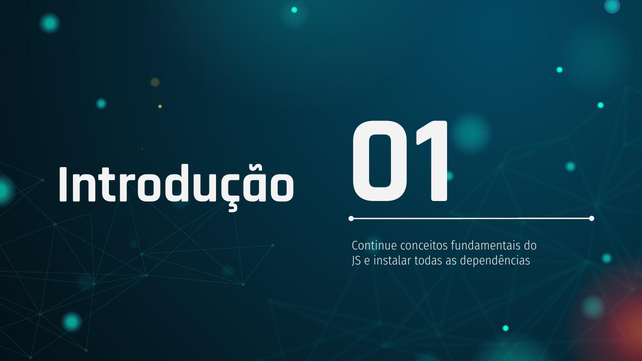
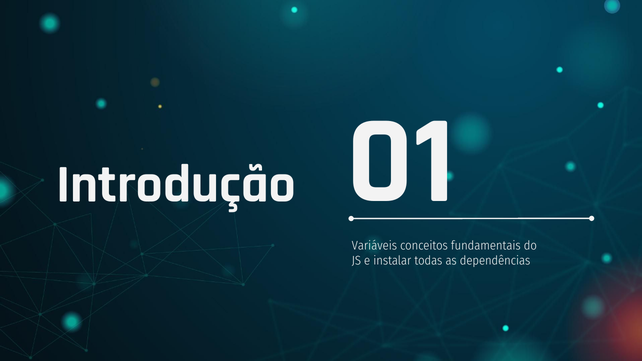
Continue: Continue -> Variáveis (374, 246)
